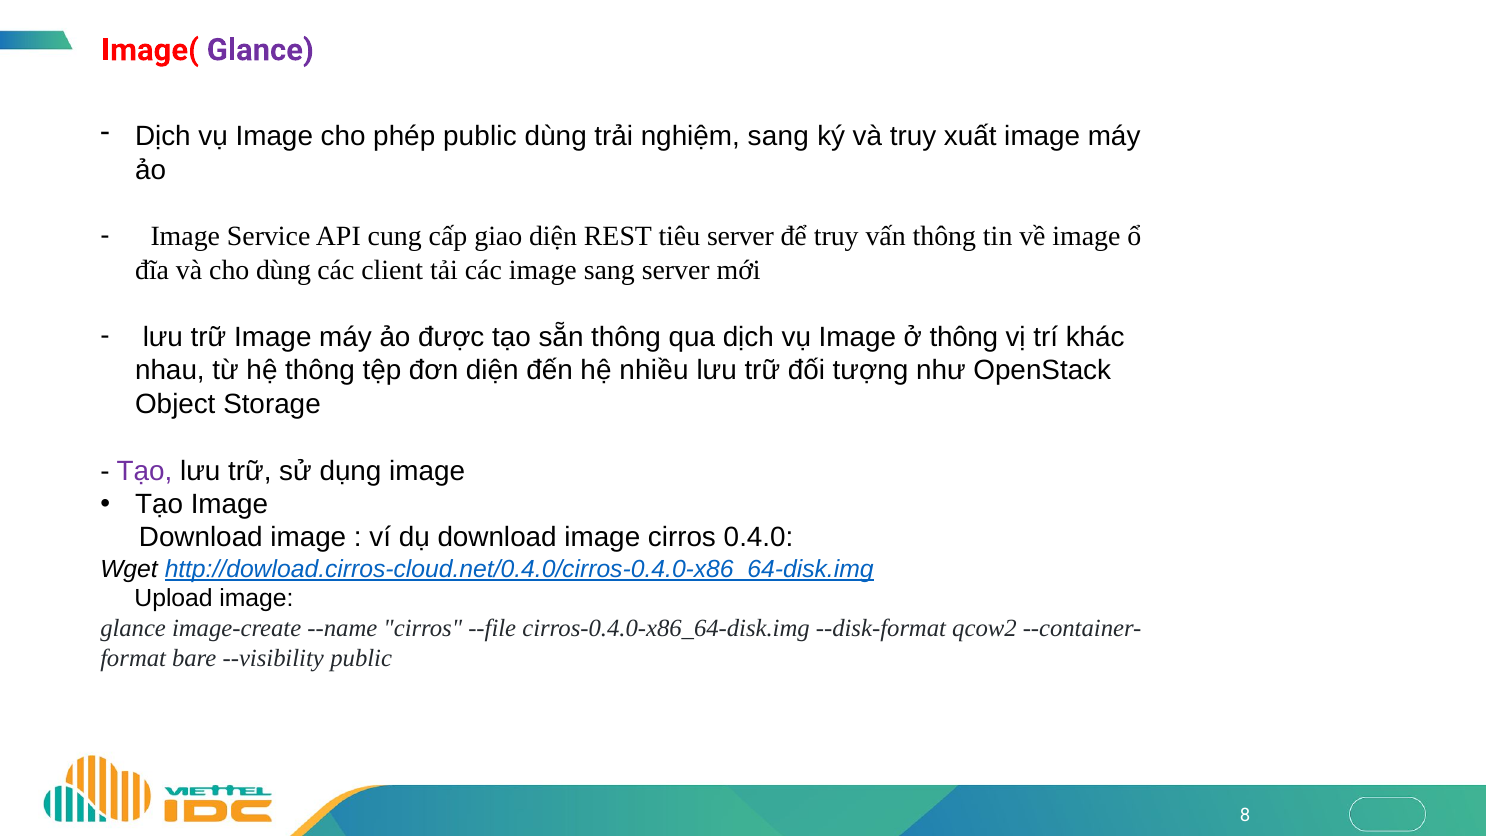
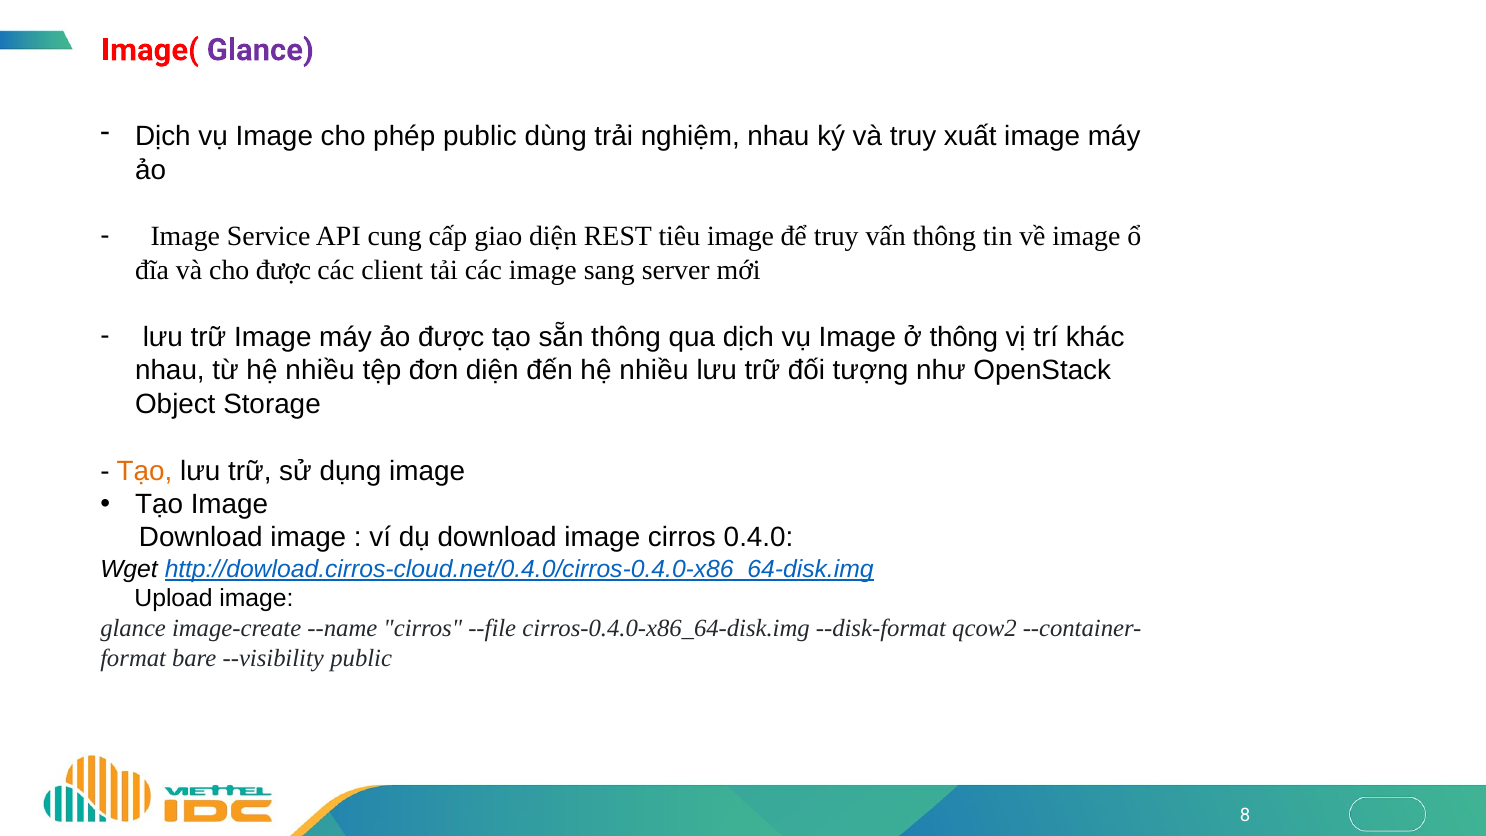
nghiệm sang: sang -> nhau (778, 136)
tiêu server: server -> image (740, 237)
cho dùng: dùng -> được (283, 270)
từ hệ thông: thông -> nhiều (320, 370)
Tạo colour: purple -> orange (145, 471)
